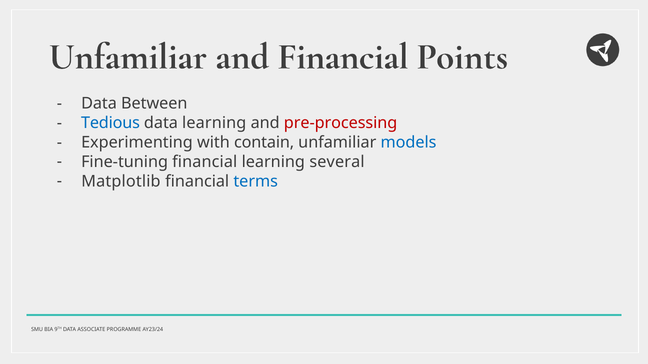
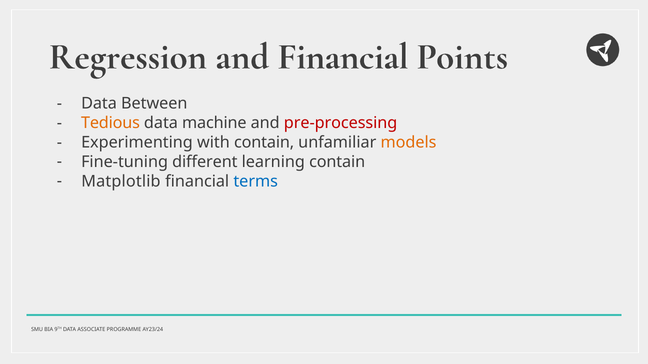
Unfamiliar: Unfamiliar -> Regression (128, 56)
Tedious colour: blue -> orange (110, 123)
data learning: learning -> machine (214, 123)
models colour: blue -> orange (409, 143)
Fine-tuning financial: financial -> different (205, 162)
learning several: several -> contain (337, 162)
